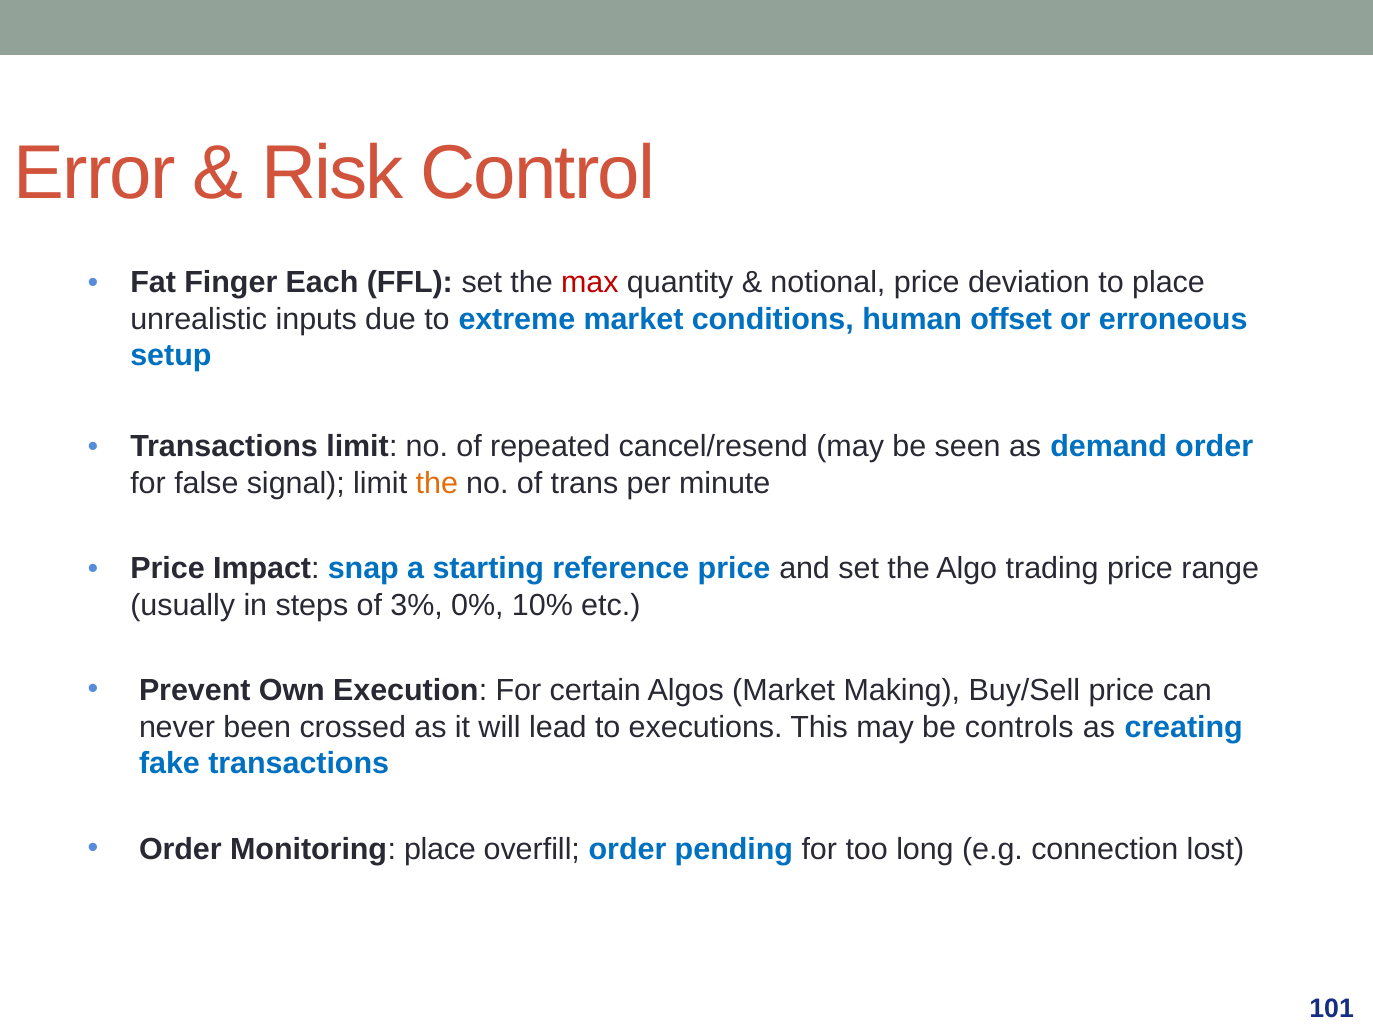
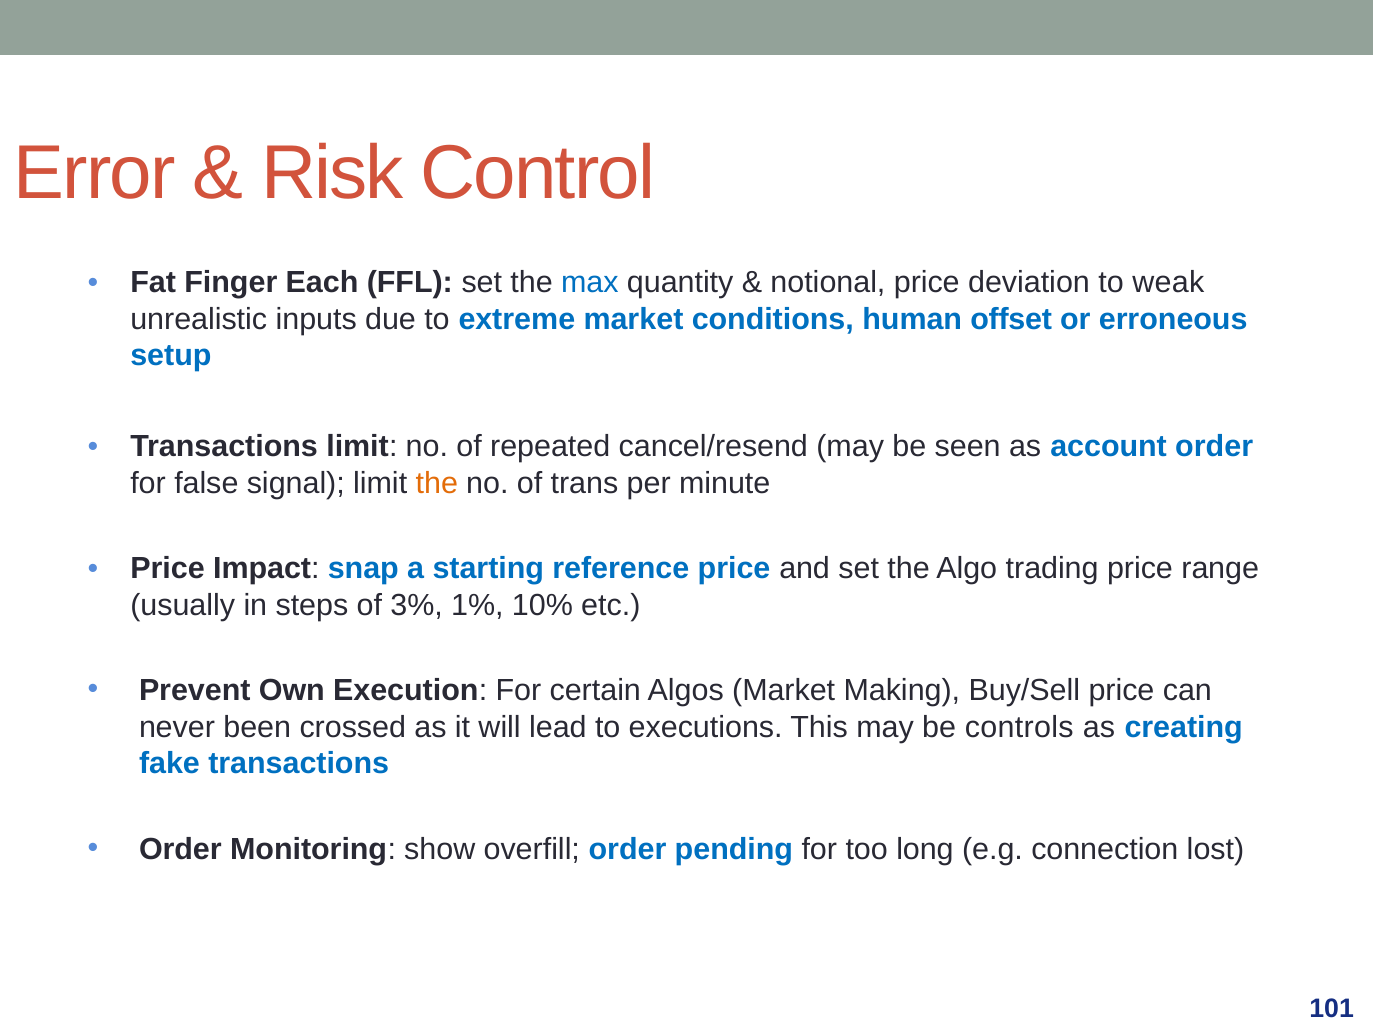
max colour: red -> blue (590, 283)
to place: place -> weak (1168, 283)
demand: demand -> account (1109, 446)
0%: 0% -> 1% (477, 605)
Monitoring place: place -> show (440, 849)
